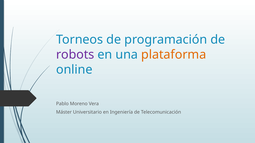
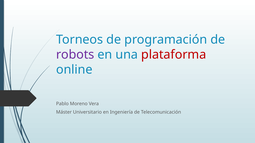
plataforma colour: orange -> red (174, 55)
